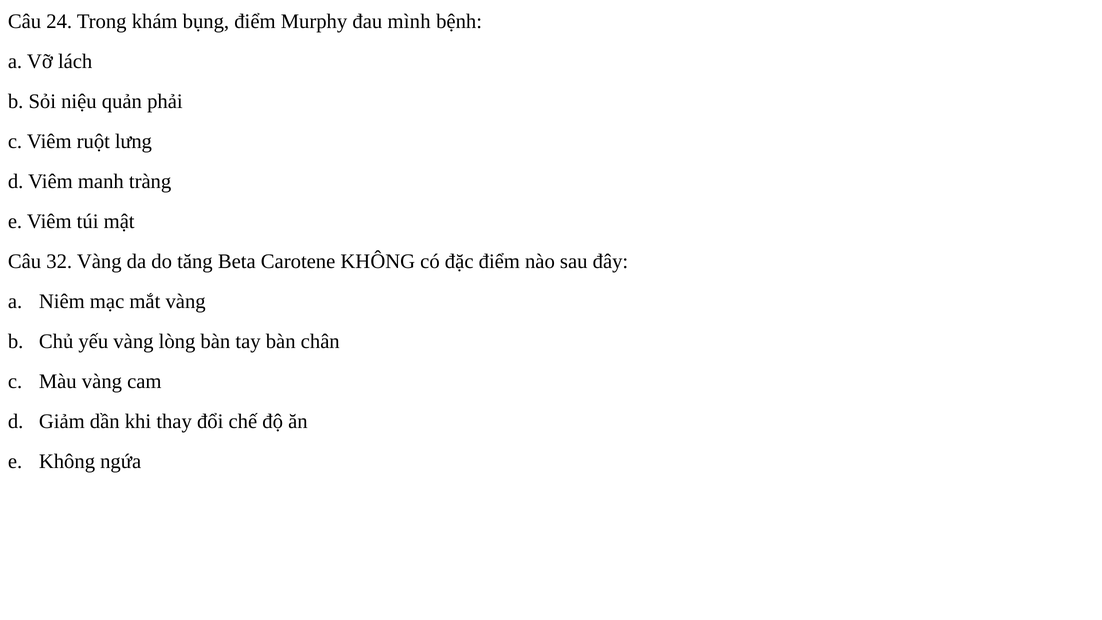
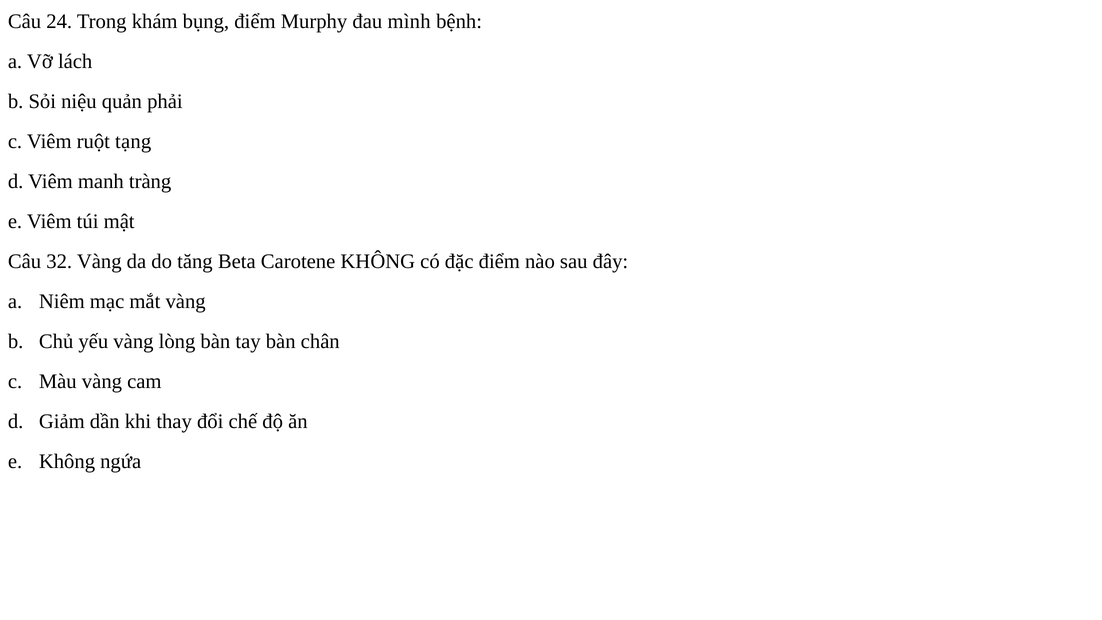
lưng: lưng -> tạng (133, 142)
